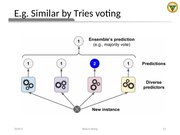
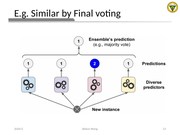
Tries: Tries -> Final (84, 13)
